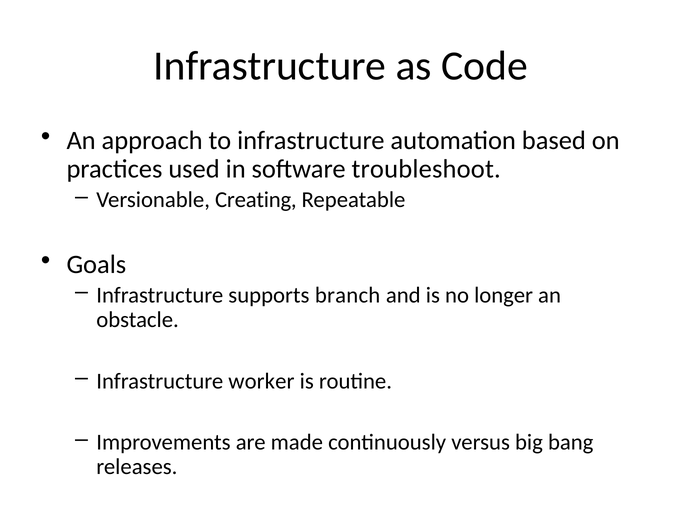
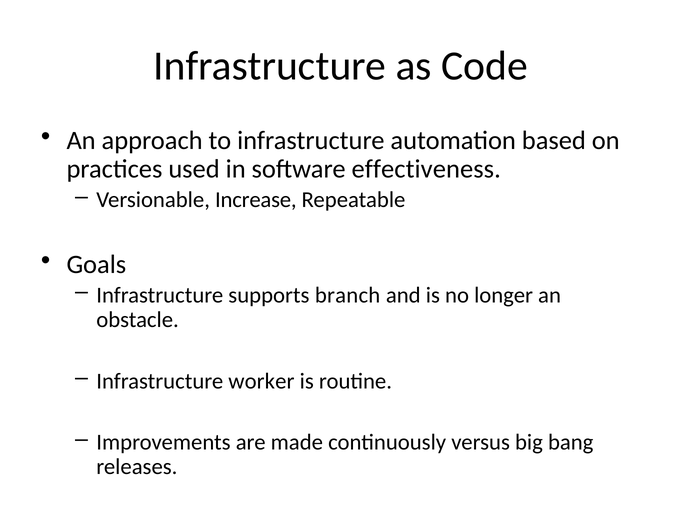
troubleshoot: troubleshoot -> effectiveness (426, 169)
Creating: Creating -> Increase (256, 200)
